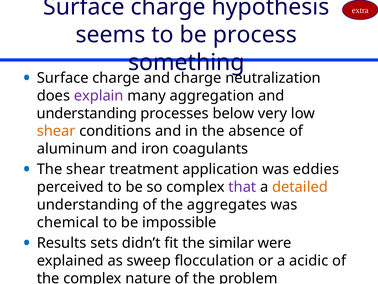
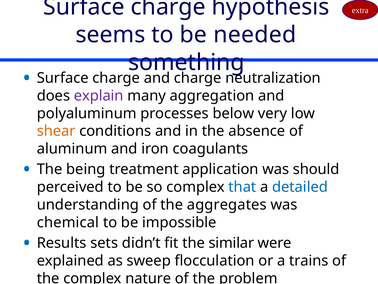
process: process -> needed (255, 35)
understanding: understanding -> polyaluminum (87, 113)
The shear: shear -> being (86, 169)
eddies: eddies -> should (316, 169)
that colour: purple -> blue (242, 187)
detailed colour: orange -> blue (300, 187)
acidic: acidic -> trains (309, 260)
